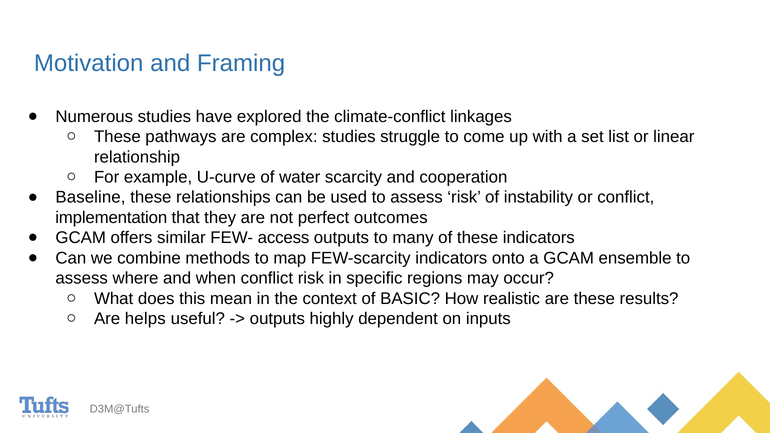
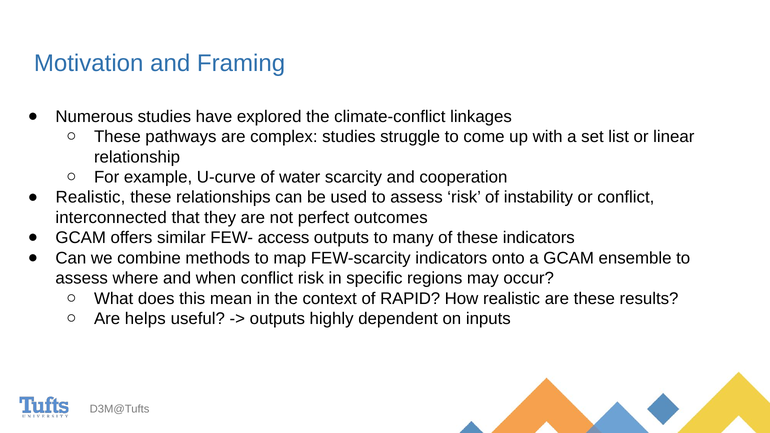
Baseline: Baseline -> Realistic (90, 197)
implementation: implementation -> interconnected (111, 218)
BASIC: BASIC -> RAPID (410, 299)
